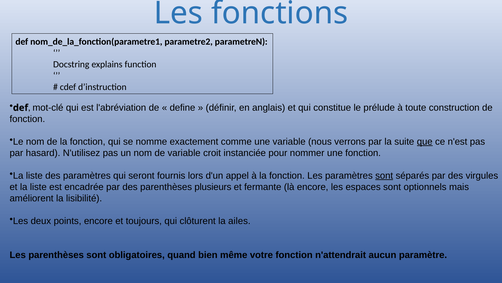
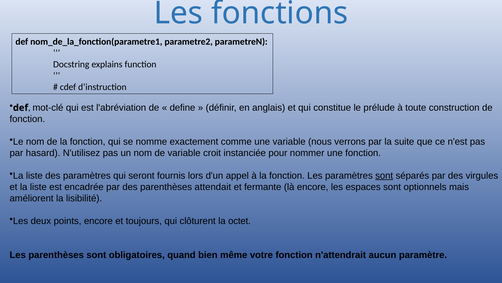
que underline: present -> none (425, 141)
plusieurs: plusieurs -> attendait (213, 187)
ailes: ailes -> octet (239, 220)
